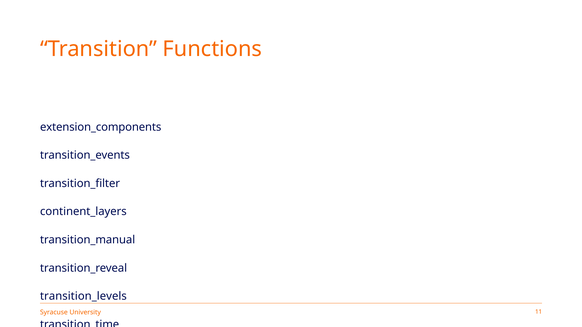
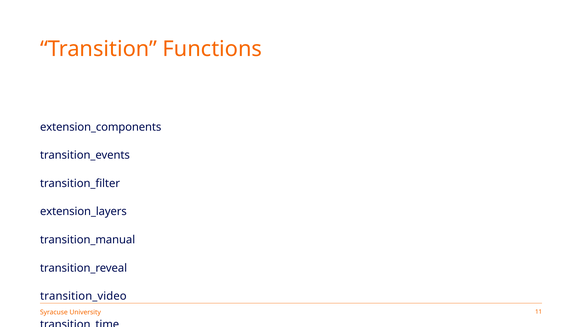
continent_layers: continent_layers -> extension_layers (83, 212)
transition_levels: transition_levels -> transition_video (83, 297)
